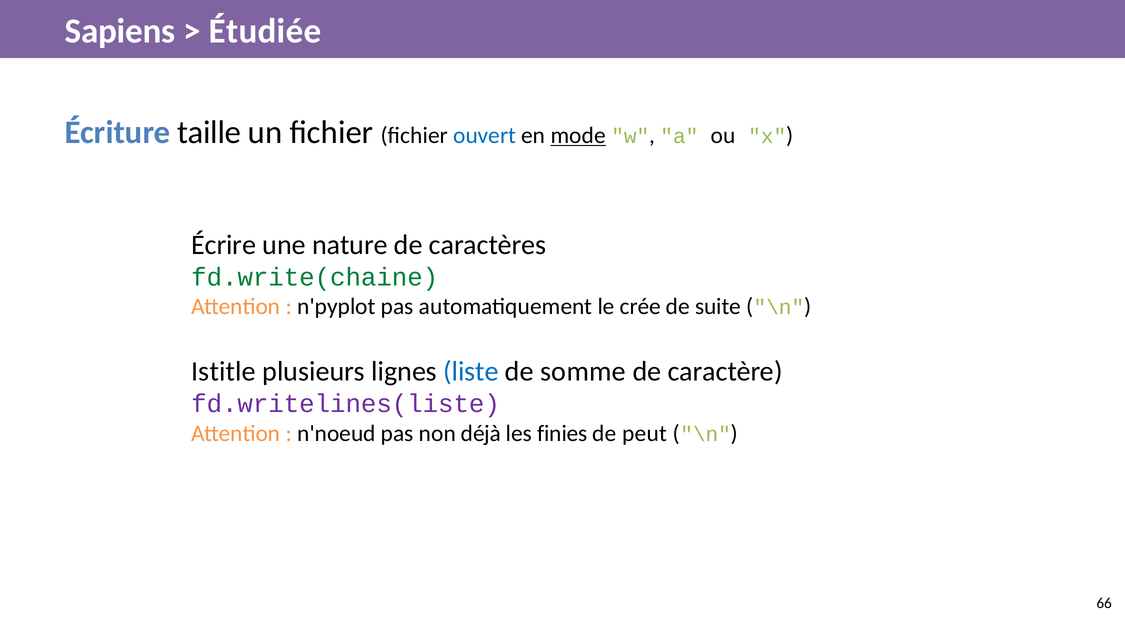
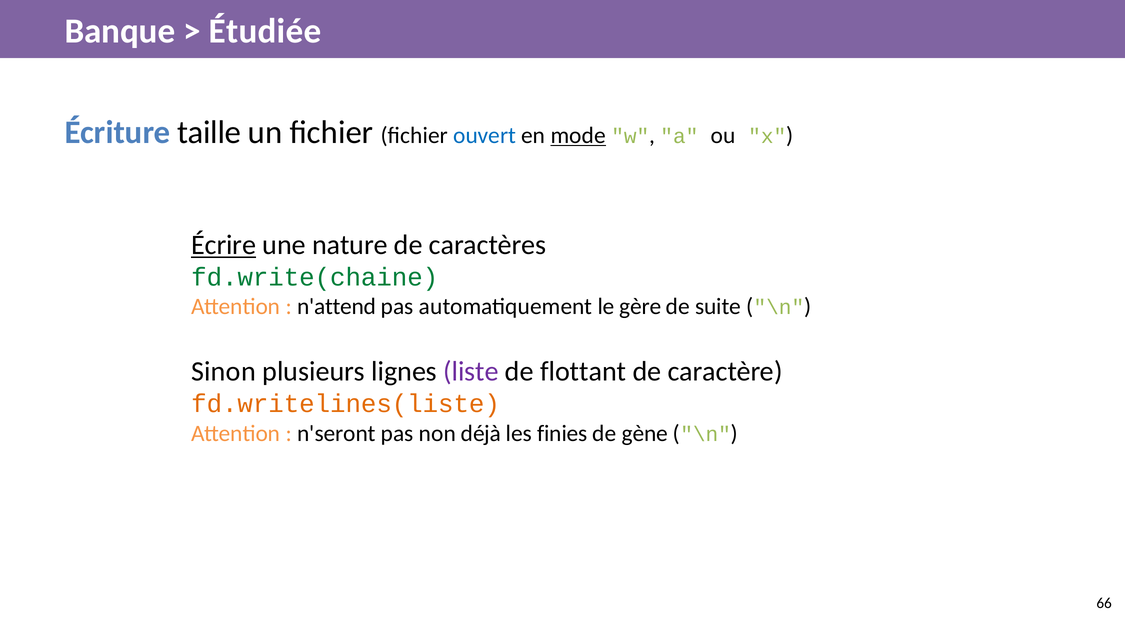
Sapiens: Sapiens -> Banque (120, 31)
Écrire underline: none -> present (224, 245)
n'pyplot: n'pyplot -> n'attend (337, 307)
crée: crée -> gère (640, 307)
Istitle: Istitle -> Sinon (223, 372)
liste colour: blue -> purple (471, 372)
somme: somme -> flottant (583, 372)
fd.writelines(liste colour: purple -> orange (346, 404)
n'noeud: n'noeud -> n'seront (336, 433)
peut: peut -> gène (645, 433)
